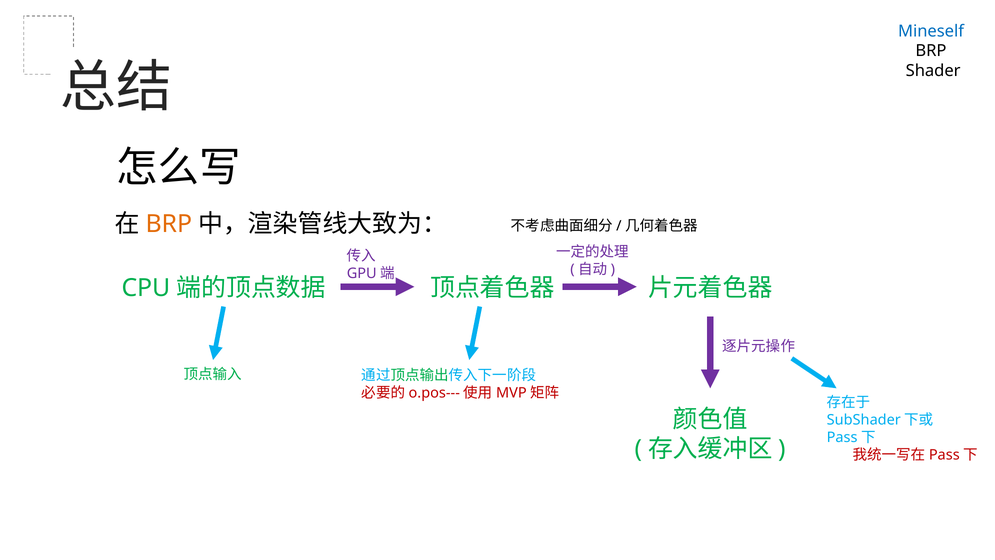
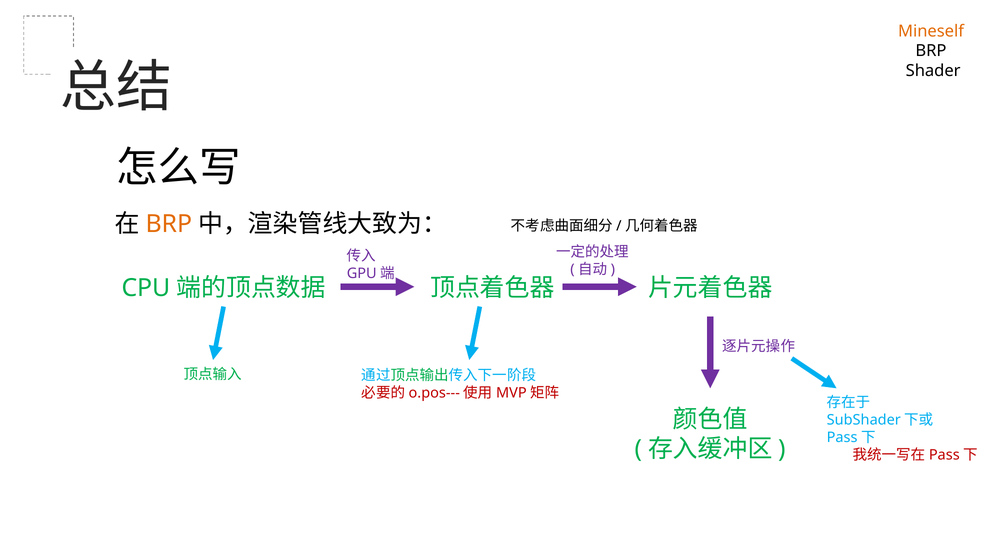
Mineself colour: blue -> orange (931, 31)
